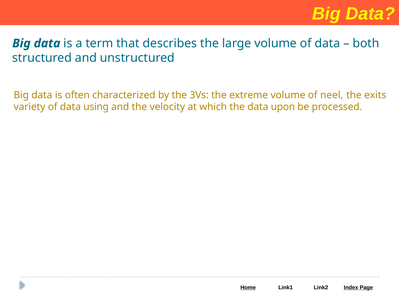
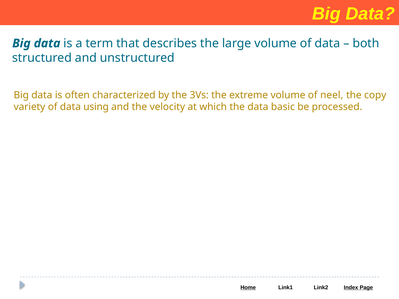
exits: exits -> copy (375, 95)
upon: upon -> basic (283, 107)
